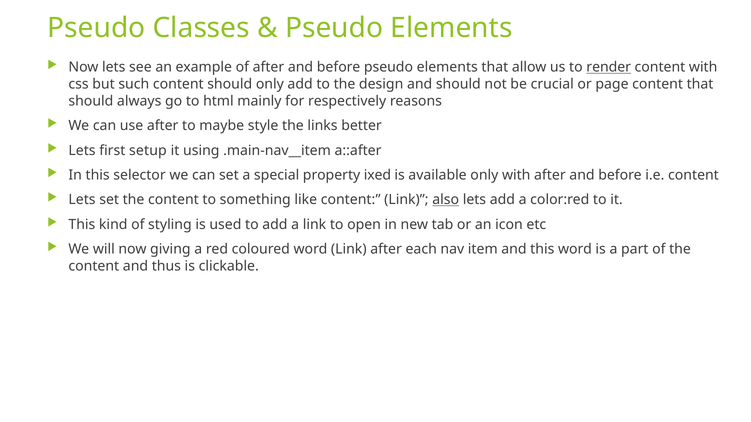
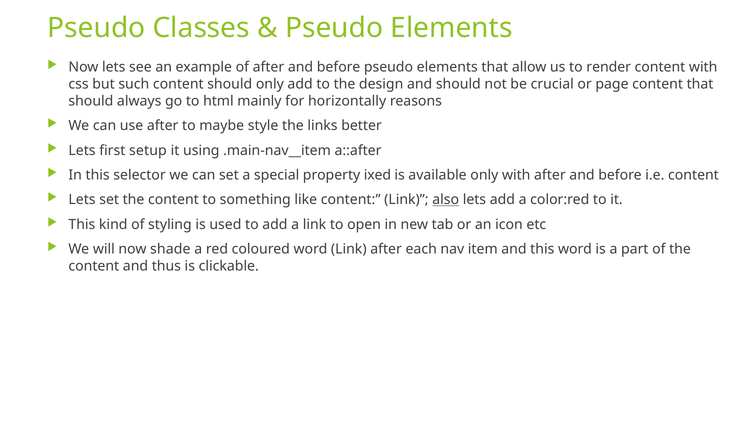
render underline: present -> none (609, 67)
respectively: respectively -> horizontally (347, 101)
giving: giving -> shade (170, 249)
